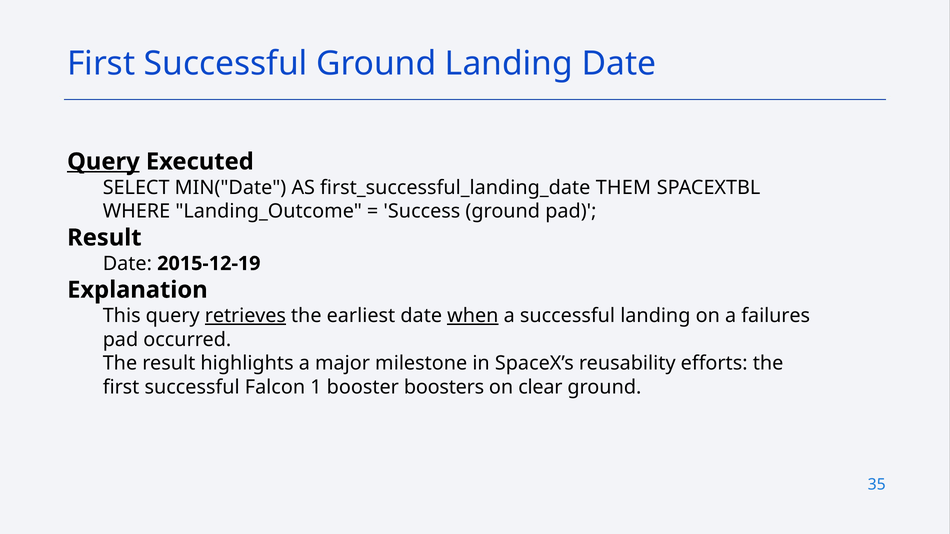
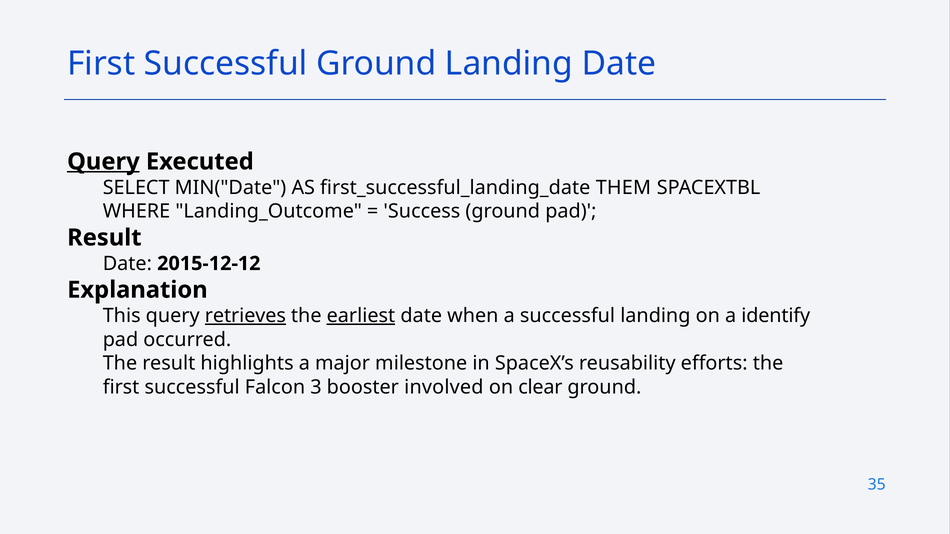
2015-12-19: 2015-12-19 -> 2015-12-12 (209, 264)
earliest underline: none -> present (361, 316)
when underline: present -> none (473, 316)
failures: failures -> identify (776, 316)
1: 1 -> 3 (316, 387)
boosters: boosters -> involved (444, 387)
